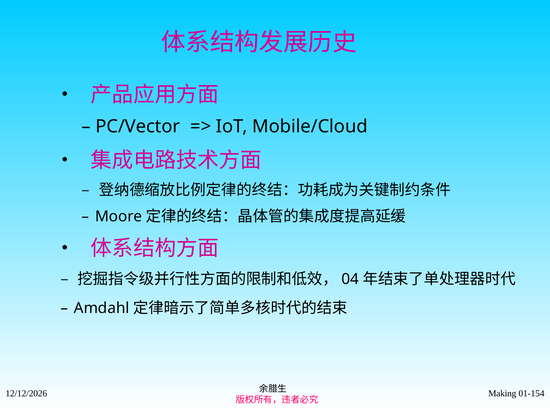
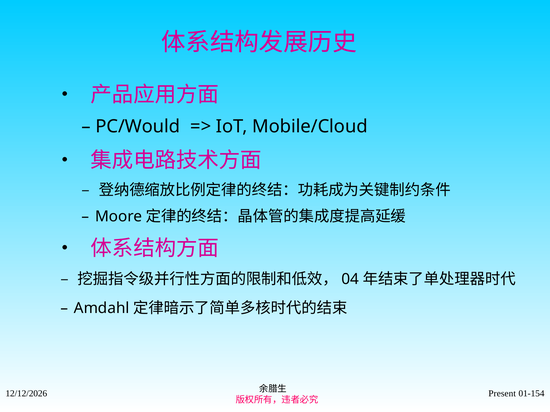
PC/Vector: PC/Vector -> PC/Would (138, 126)
Making: Making -> Present (502, 394)
